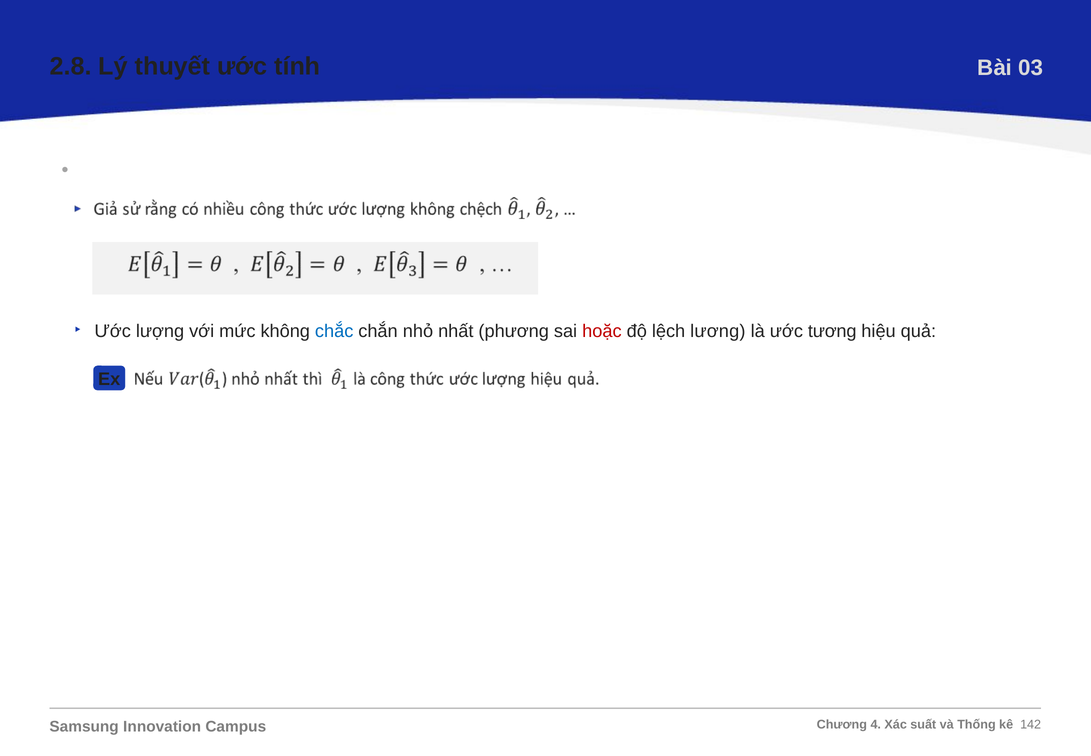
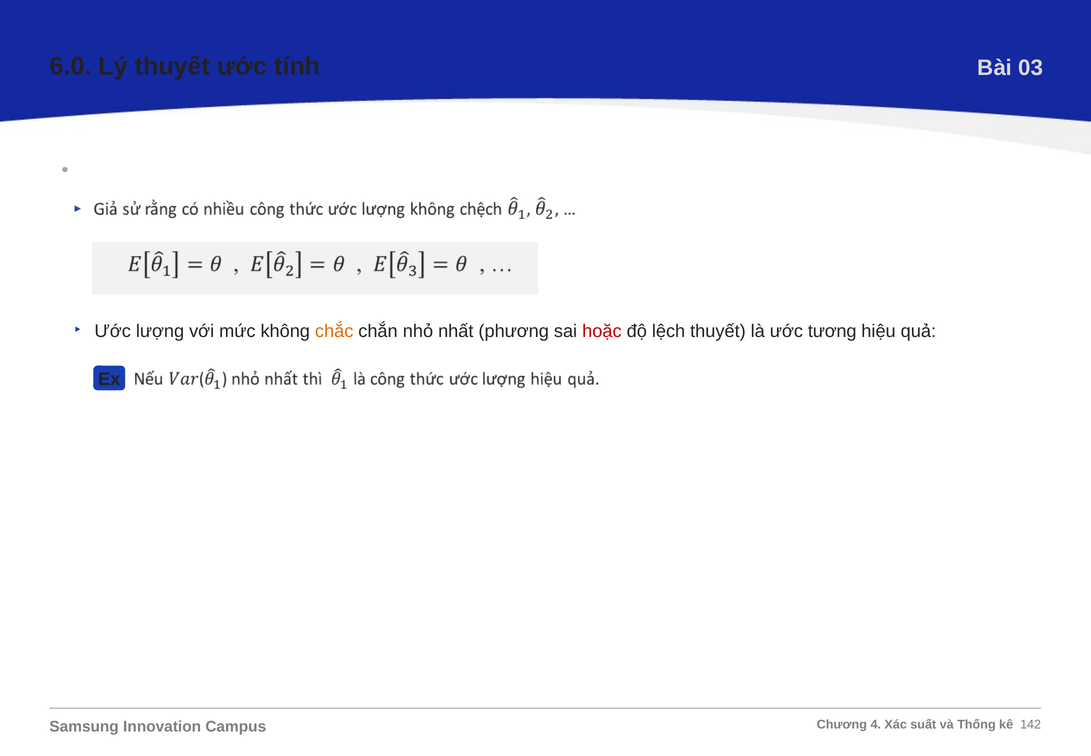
2.8: 2.8 -> 6.0 (71, 66)
chắc colour: blue -> orange (334, 331)
lệch lương: lương -> thuyết (718, 331)
